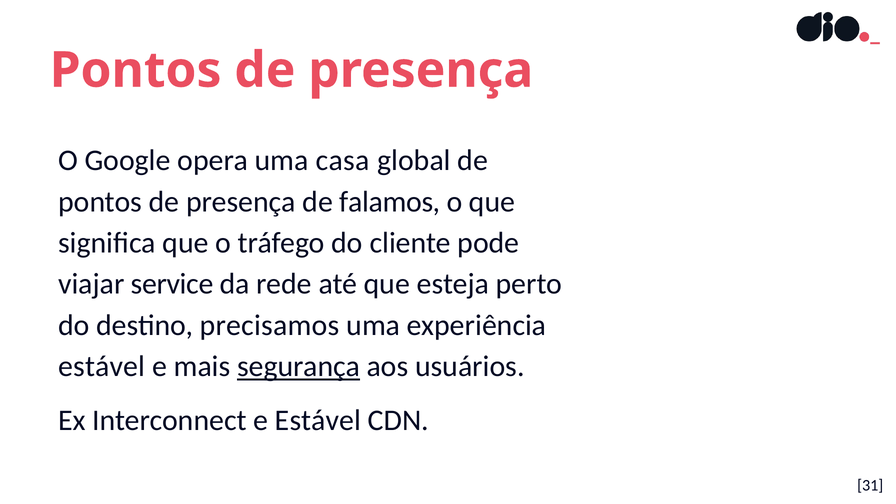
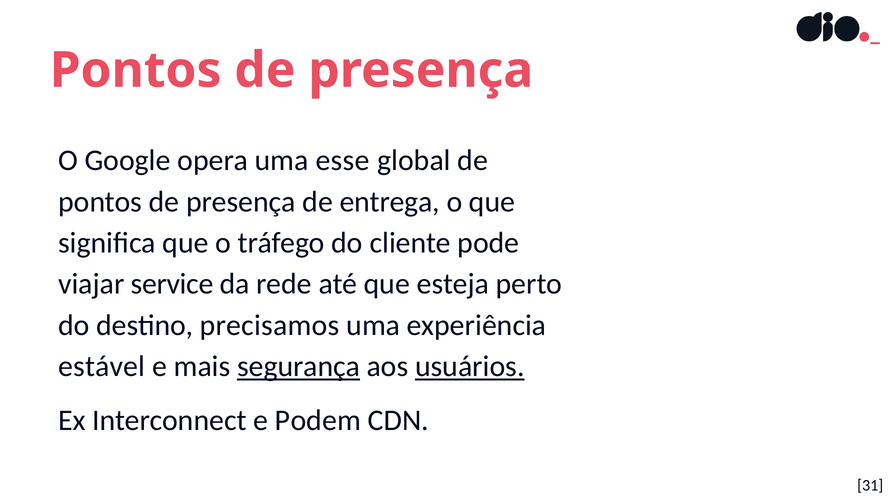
casa: casa -> esse (343, 161)
falamos: falamos -> entrega (390, 202)
usuários underline: none -> present (470, 367)
e Estável: Estável -> Podem (318, 420)
